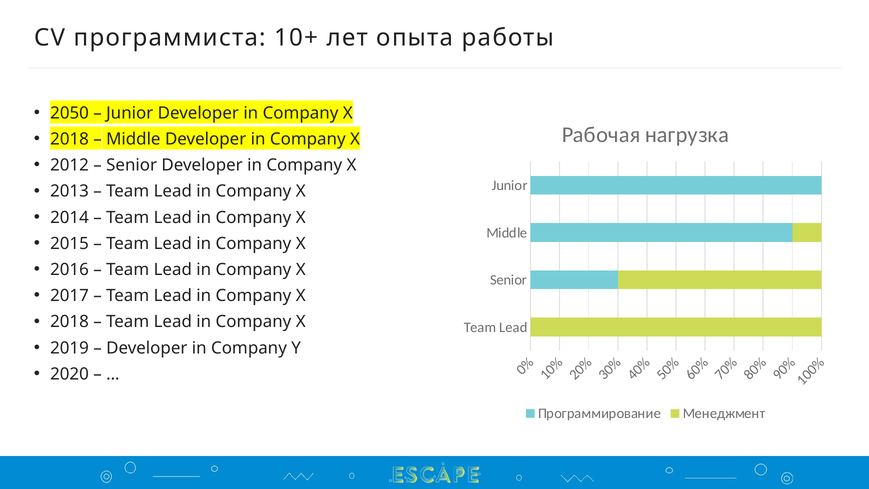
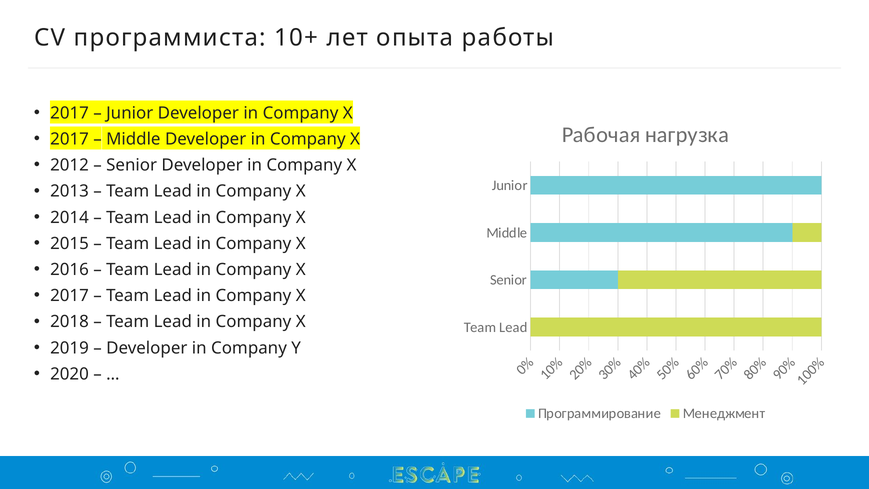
2050: 2050 -> 2017 (70, 113)
2018: 2018 -> 2017 (70, 139)
